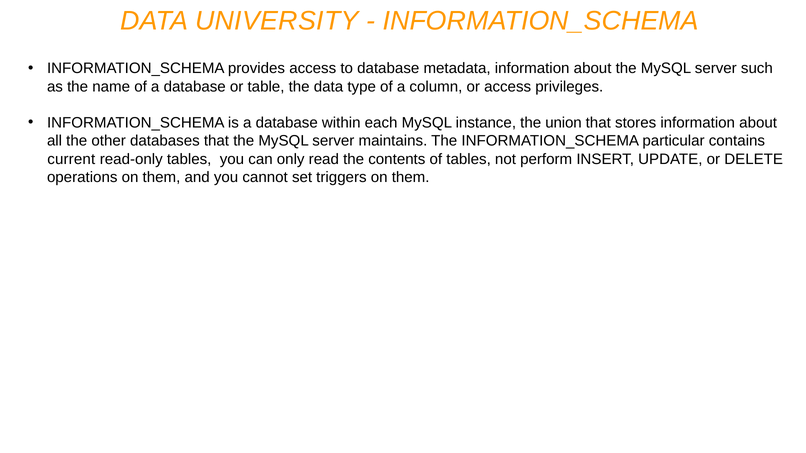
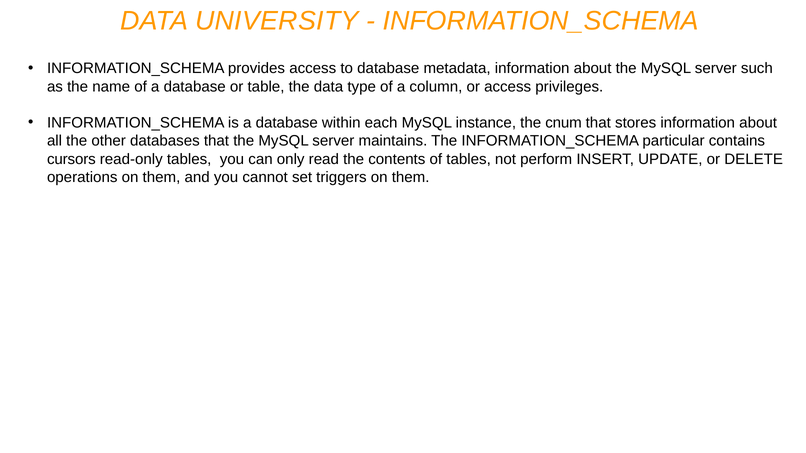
union: union -> cnum (564, 123)
current: current -> cursors (71, 159)
